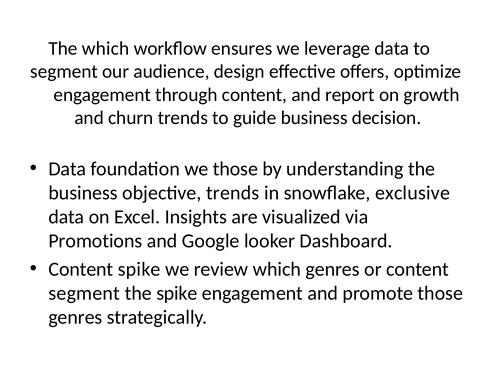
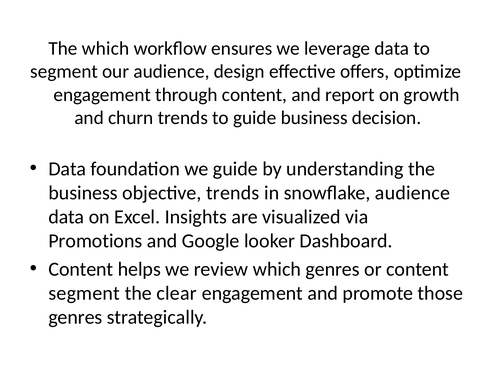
we those: those -> guide (235, 169)
snowflake exclusive: exclusive -> audience (413, 193)
Content spike: spike -> helps (139, 269)
the spike: spike -> clear (177, 293)
